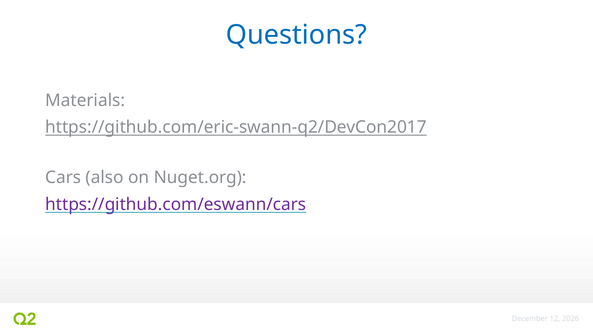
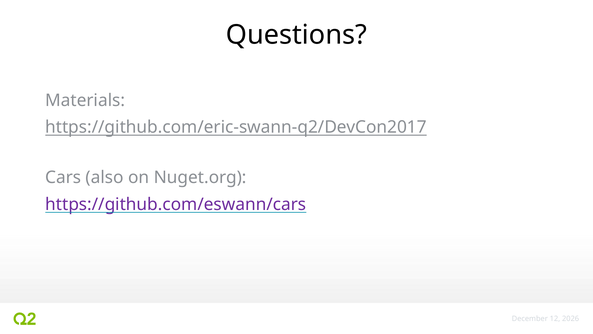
Questions colour: blue -> black (296, 35)
